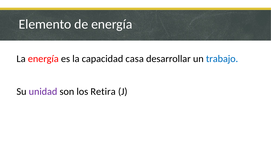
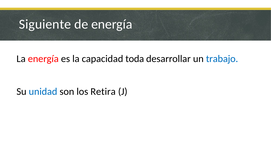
Elemento: Elemento -> Siguiente (45, 24)
casa: casa -> toda (135, 59)
unidad colour: purple -> blue (43, 92)
